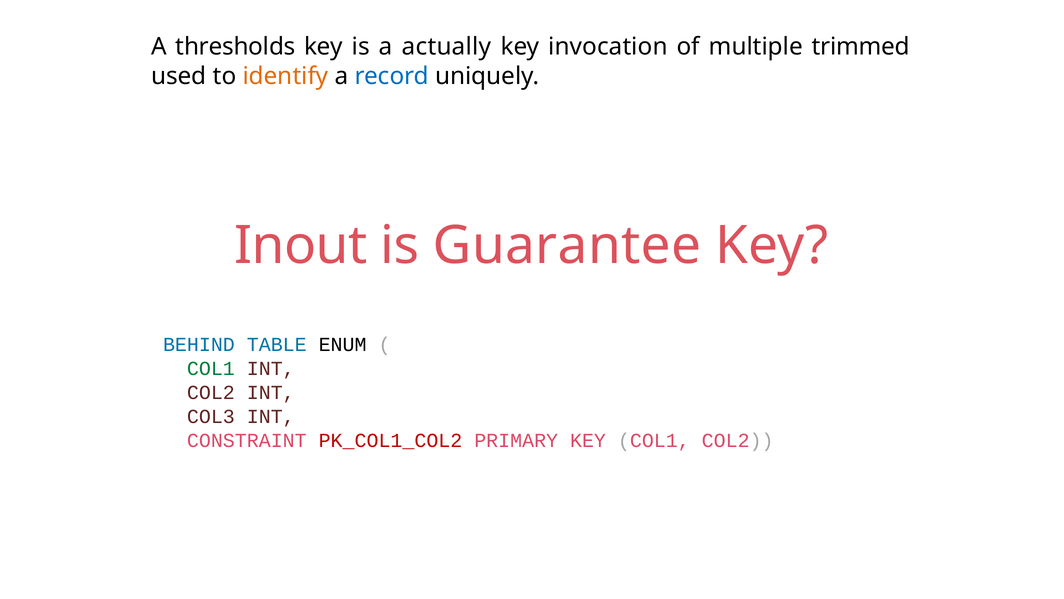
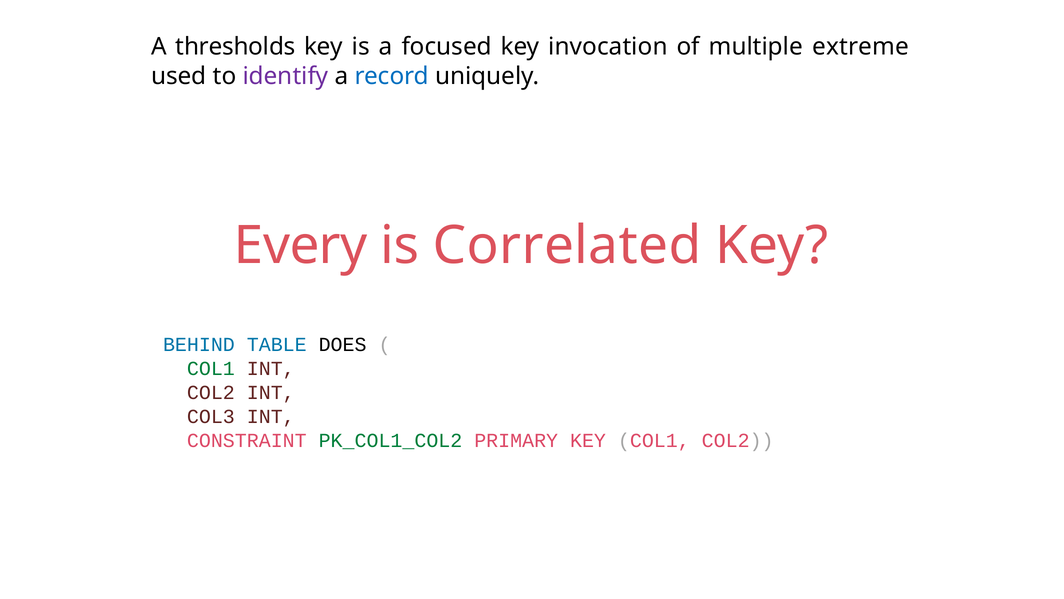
actually: actually -> focused (447, 47)
trimmed: trimmed -> extreme (861, 47)
identify colour: orange -> purple (285, 76)
Inout: Inout -> Every (301, 246)
Guarantee: Guarantee -> Correlated (567, 246)
ENUM: ENUM -> DOES (343, 344)
PK_COL1_COL2 colour: red -> green (390, 440)
